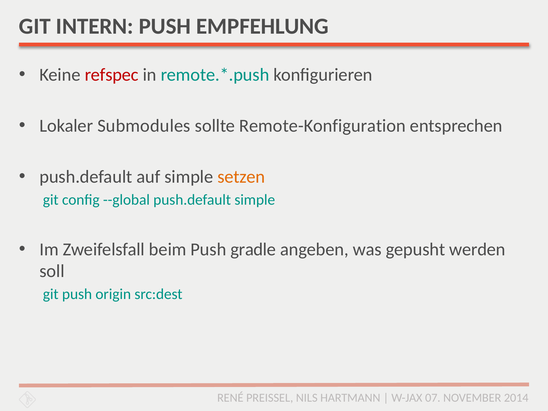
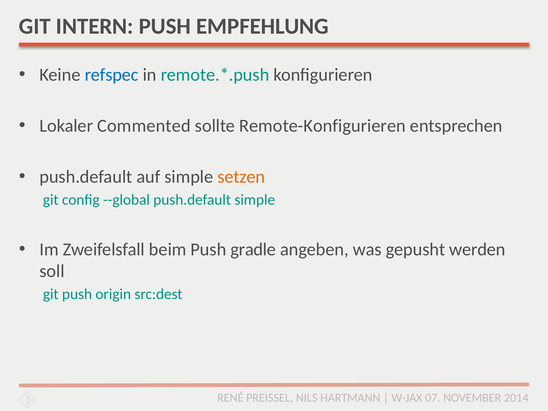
refspec colour: red -> blue (112, 75)
Submodules: Submodules -> Commented (144, 126)
Remote-Konfiguration: Remote-Konfiguration -> Remote-Konfigurieren (323, 126)
